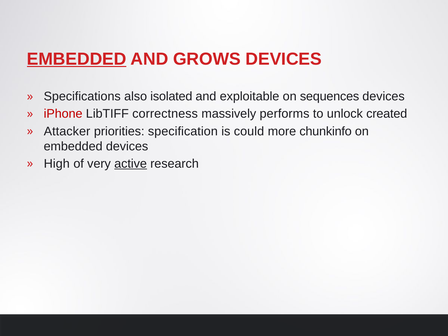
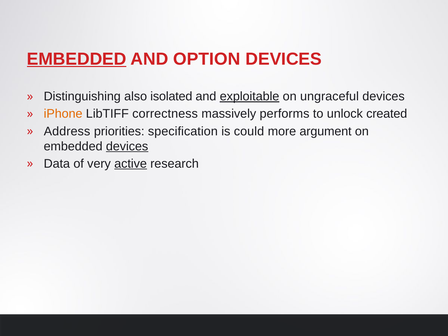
GROWS: GROWS -> OPTION (207, 59)
Specifications: Specifications -> Distinguishing (82, 96)
exploitable underline: none -> present (250, 96)
sequences: sequences -> ungraceful (329, 96)
iPhone colour: red -> orange (63, 114)
Attacker: Attacker -> Address (67, 131)
chunkinfo: chunkinfo -> argument (326, 131)
devices underline: none -> present (127, 146)
High: High -> Data (57, 164)
